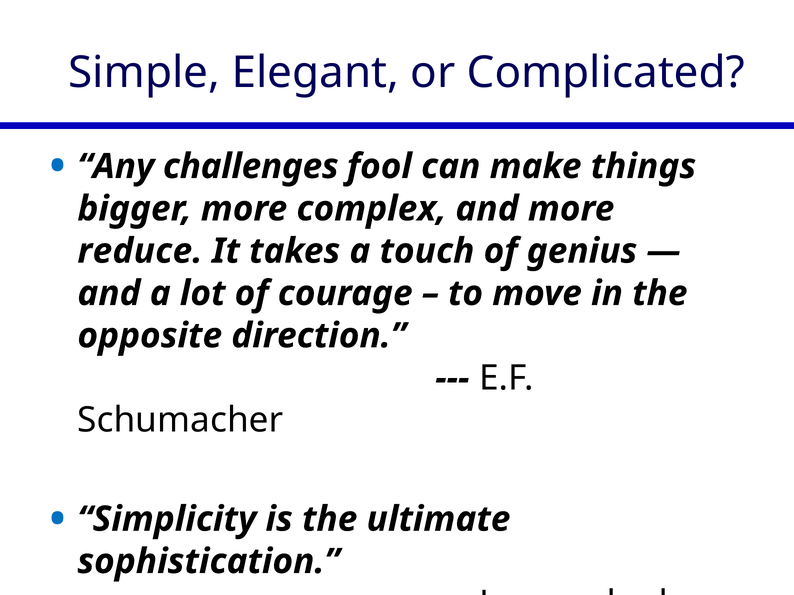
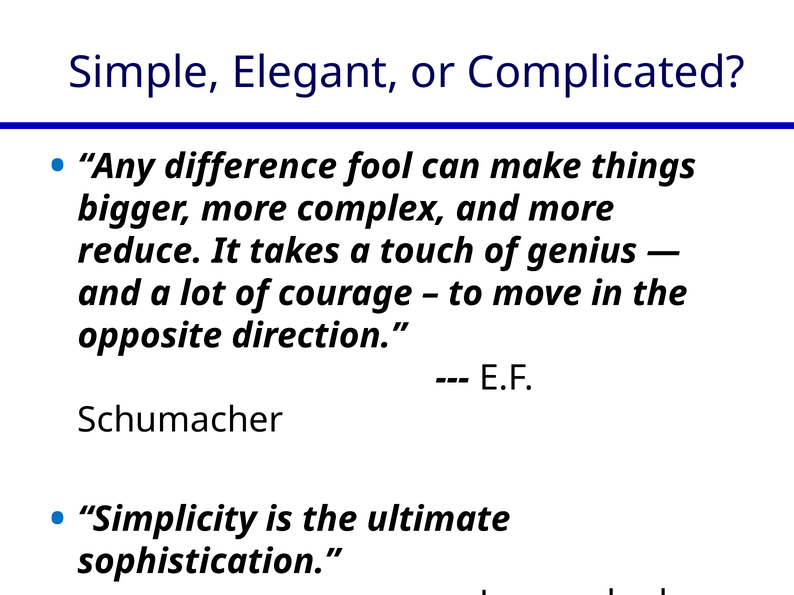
challenges: challenges -> difference (250, 167)
